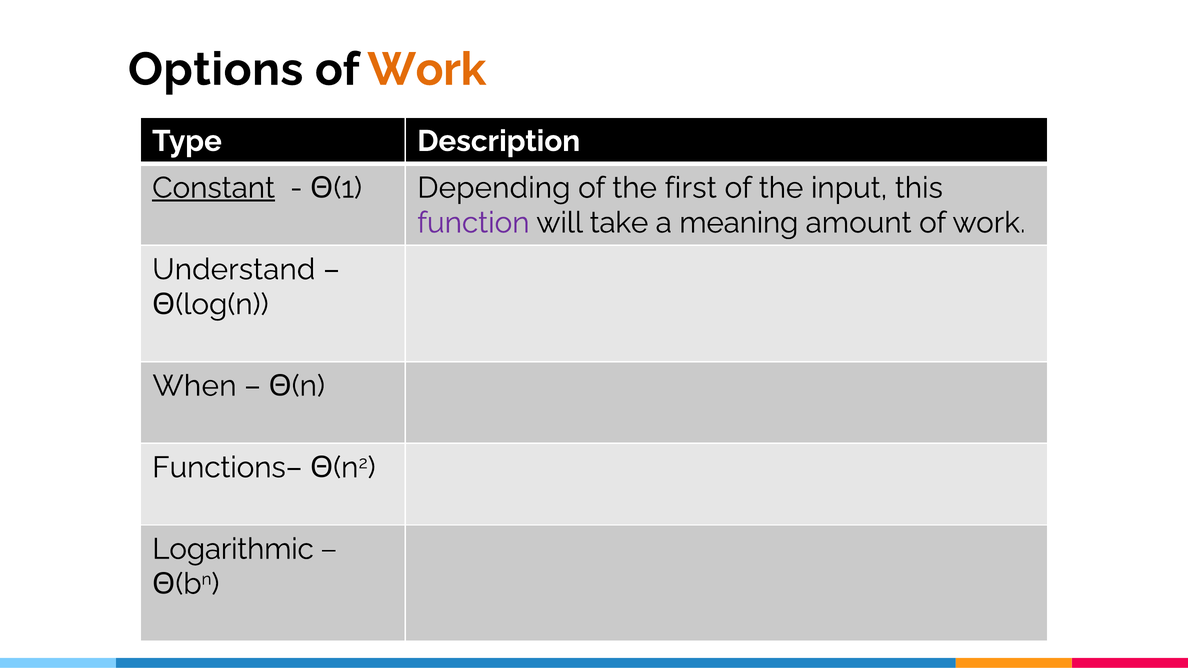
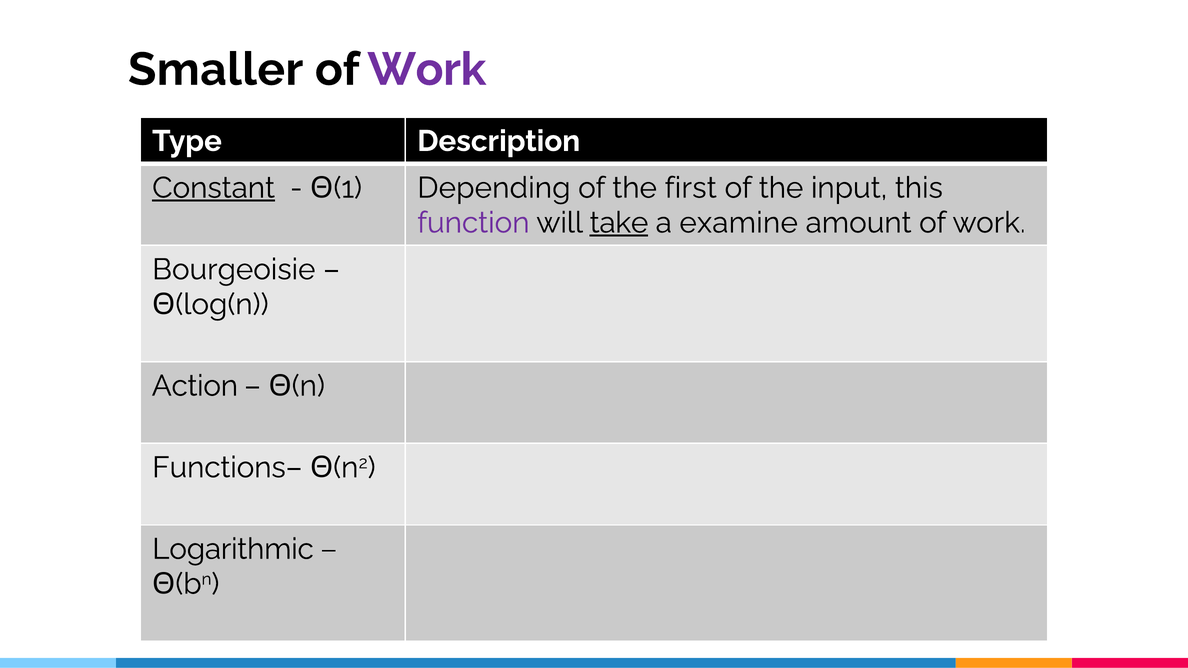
Options: Options -> Smaller (216, 70)
Work colour: orange -> purple (427, 70)
take underline: none -> present (619, 223)
meaning: meaning -> examine (739, 223)
Understand: Understand -> Bourgeoisie (234, 270)
When: When -> Action (195, 386)
